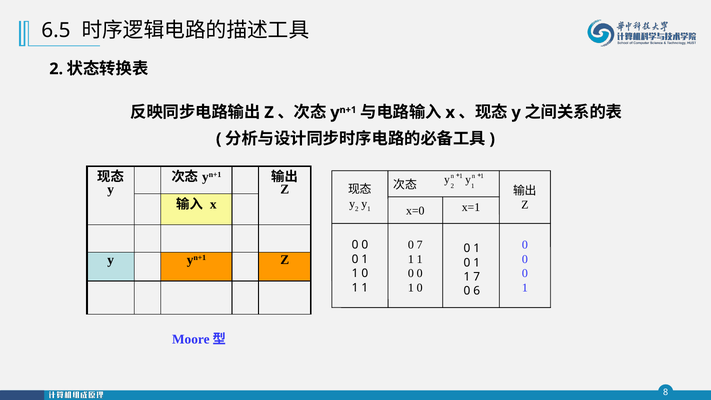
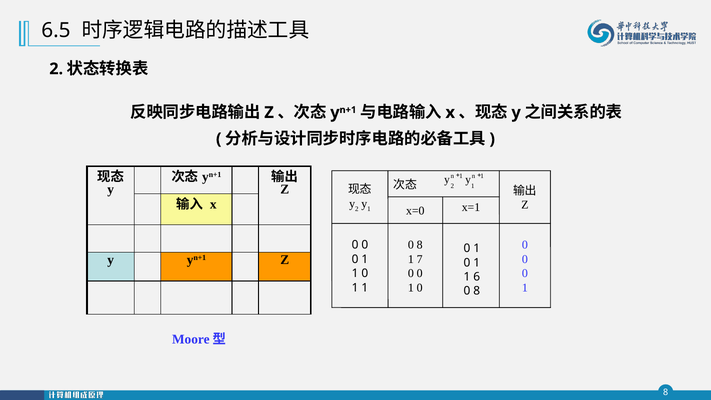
7: 7 -> 8 (420, 245)
1: 1 -> 7 (420, 259)
1 7: 7 -> 6 (477, 277)
6: 6 -> 8 (477, 291)
